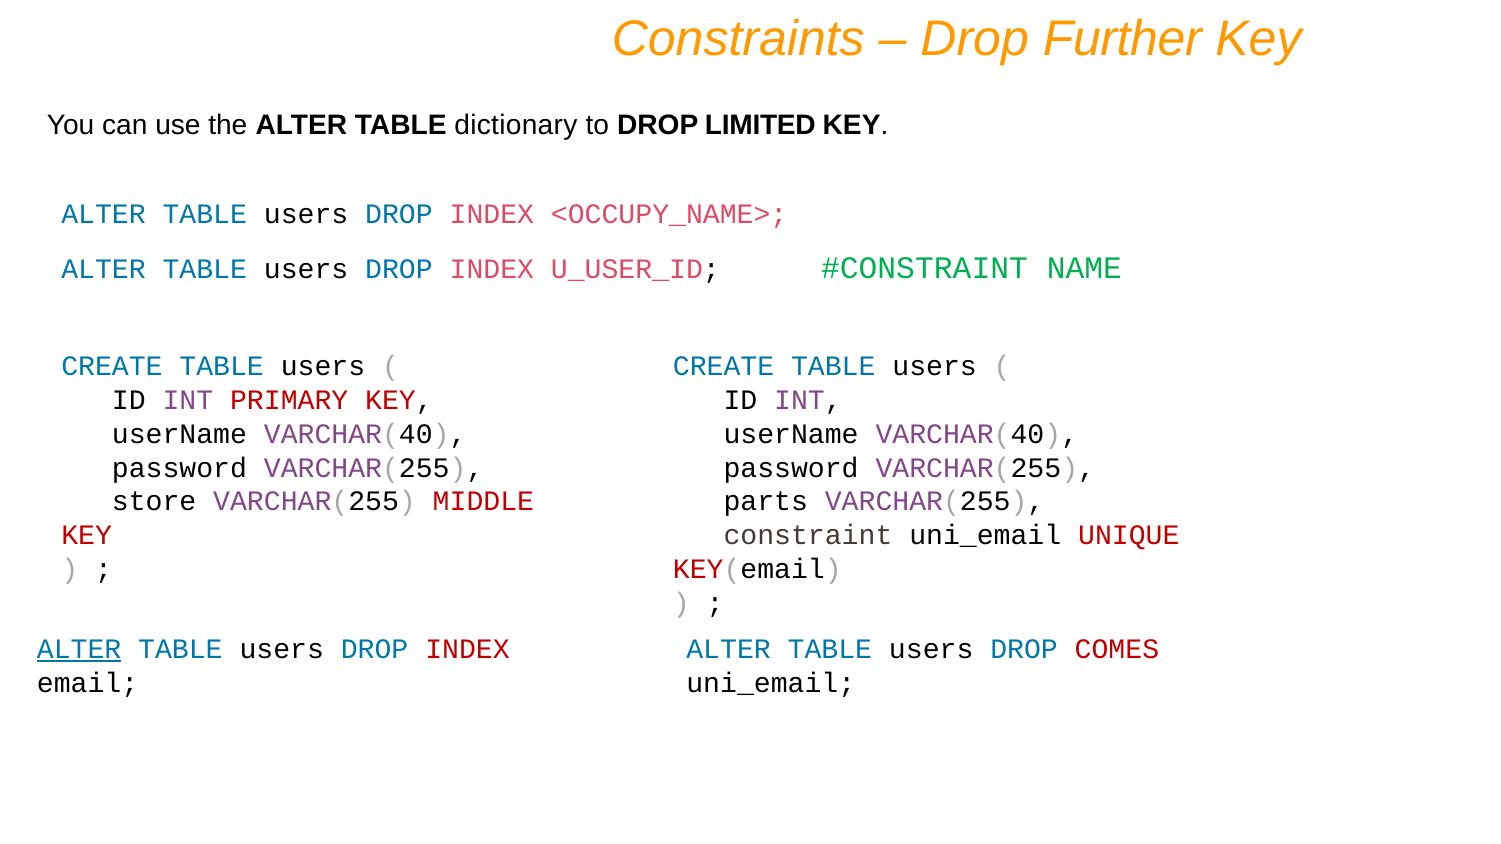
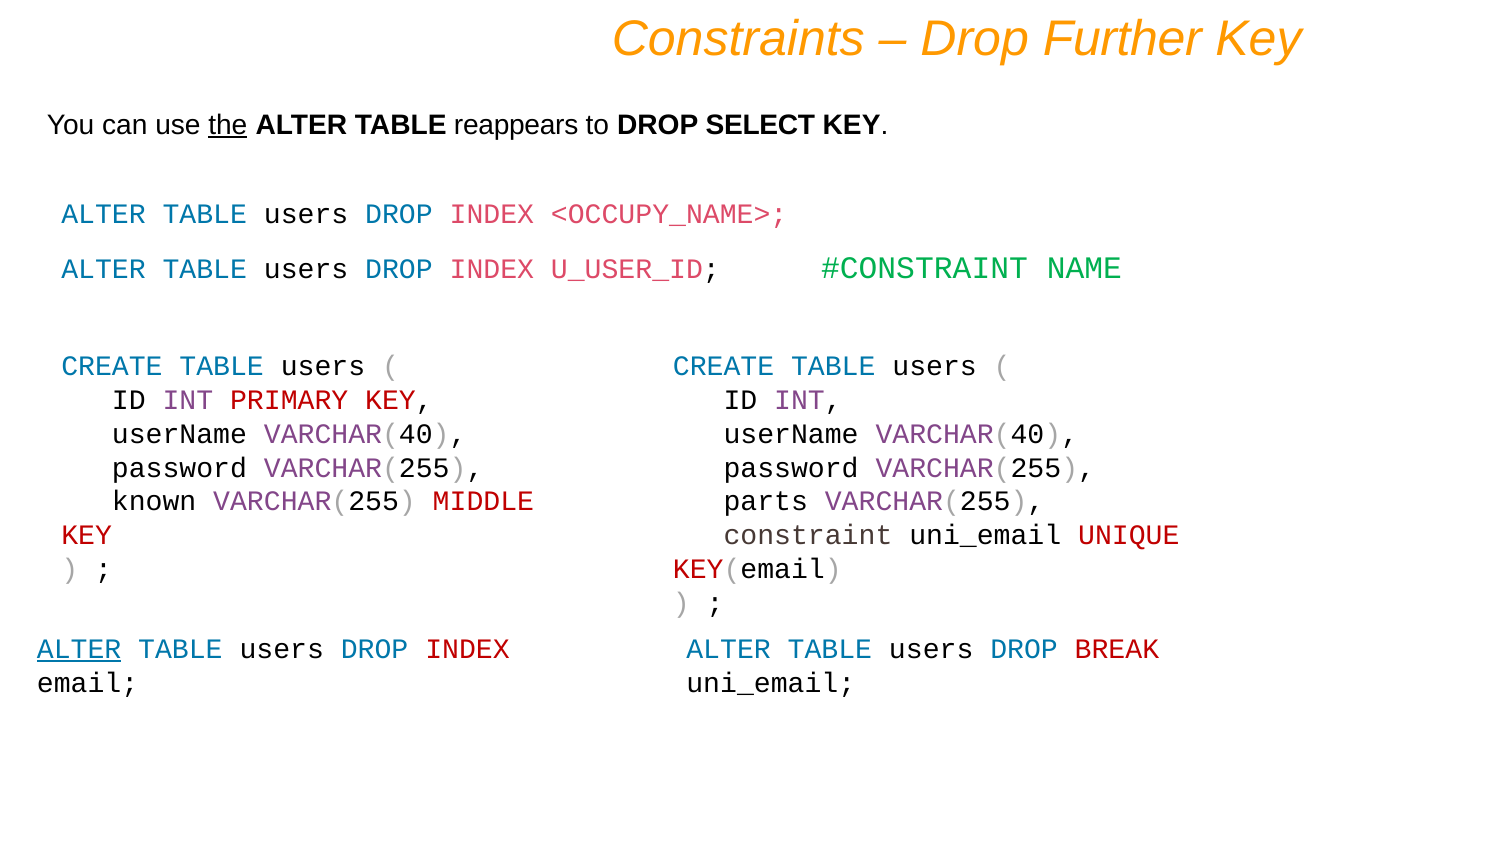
the underline: none -> present (228, 125)
dictionary: dictionary -> reappears (516, 125)
LIMITED: LIMITED -> SELECT (760, 125)
store: store -> known (154, 502)
COMES: COMES -> BREAK (1117, 649)
